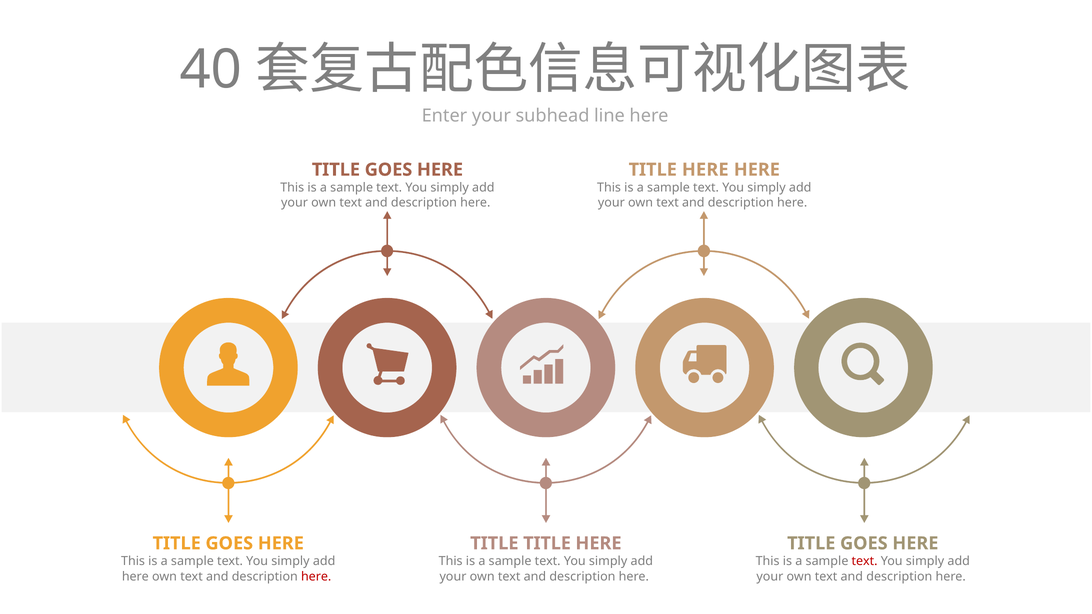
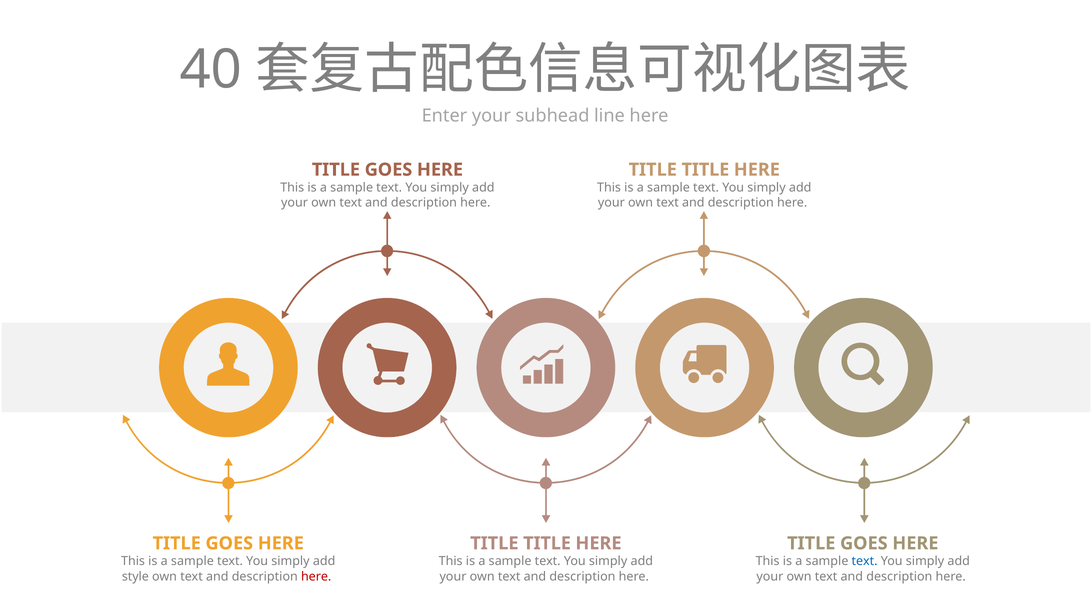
HERE: HERE -> TITLE (705, 170)
text colour: red -> blue (865, 562)
here: here -> style (135, 577)
